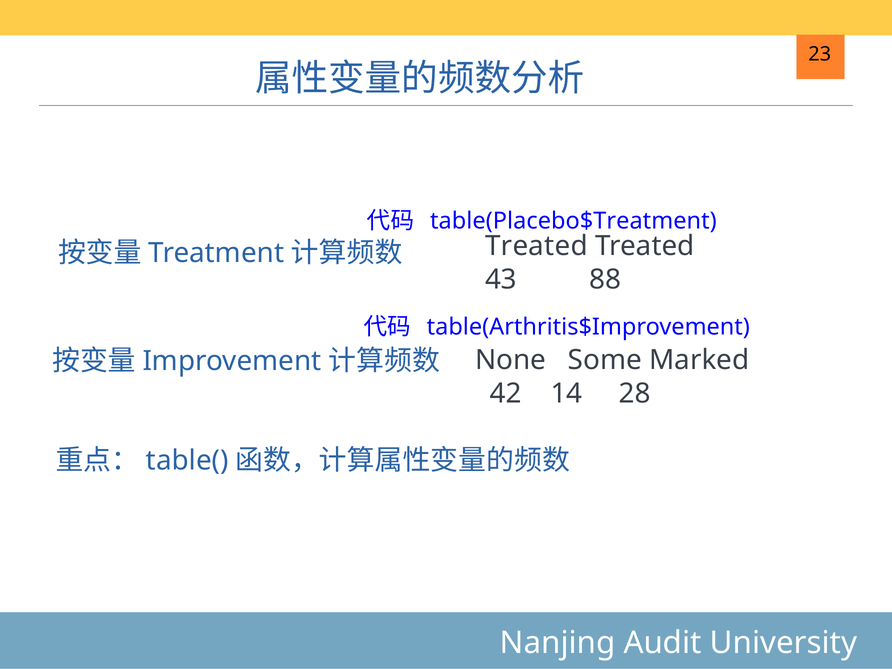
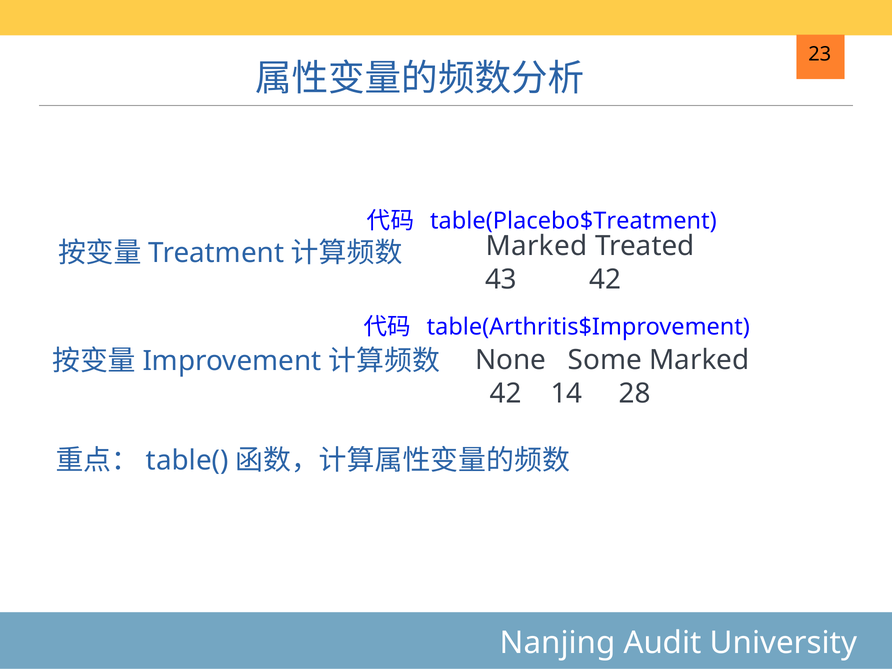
Treated: Treated -> Marked (536, 246)
43 88: 88 -> 42 (605, 280)
